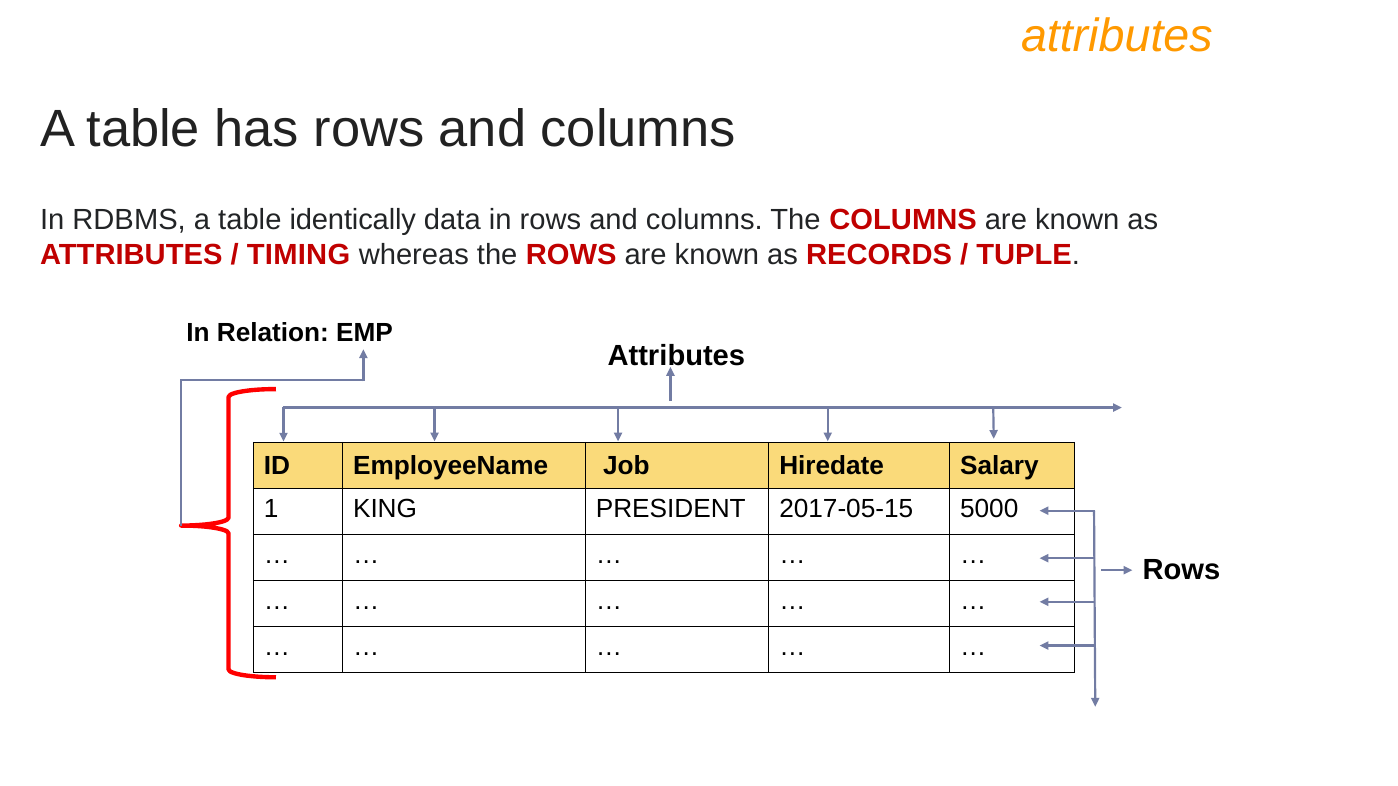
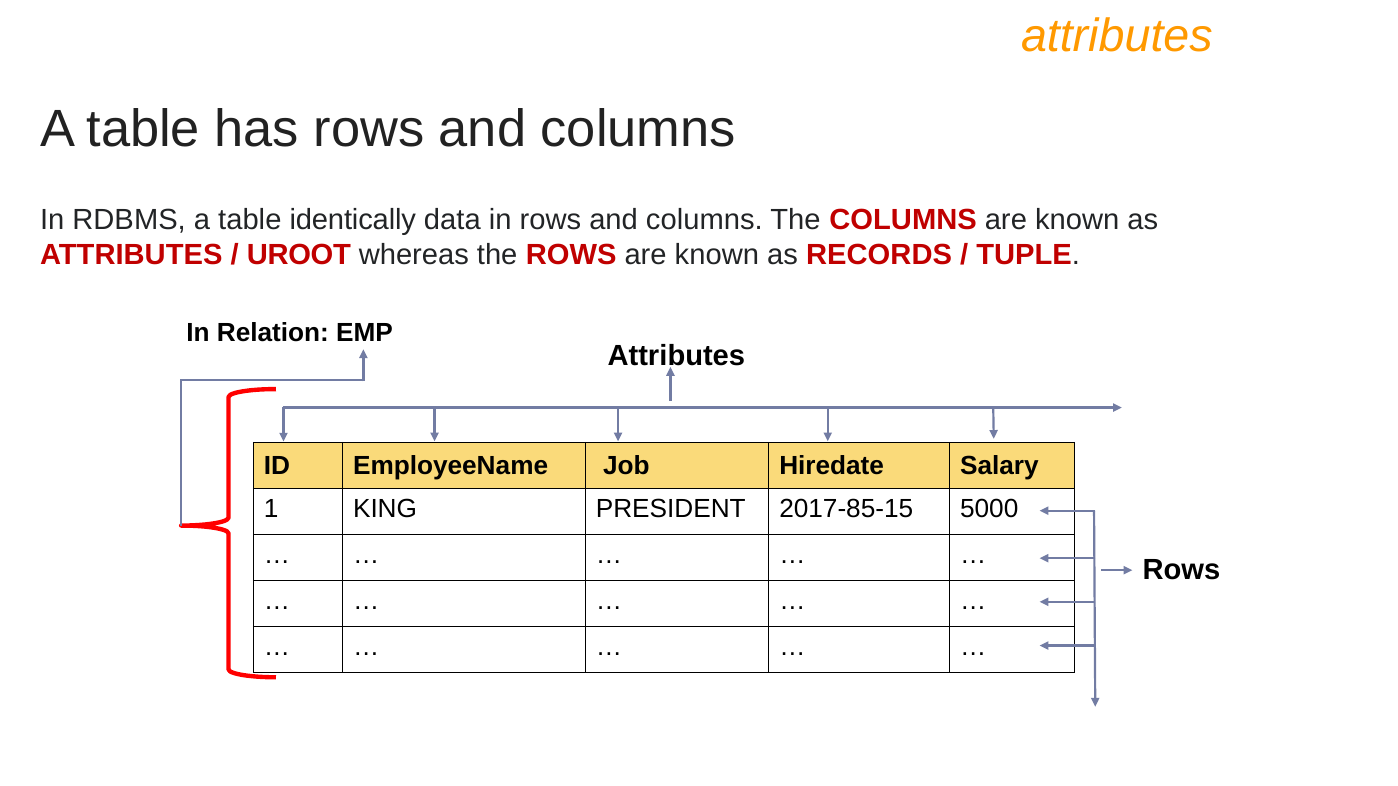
TIMING: TIMING -> UROOT (299, 255)
2017-05-15: 2017-05-15 -> 2017-85-15 (846, 509)
